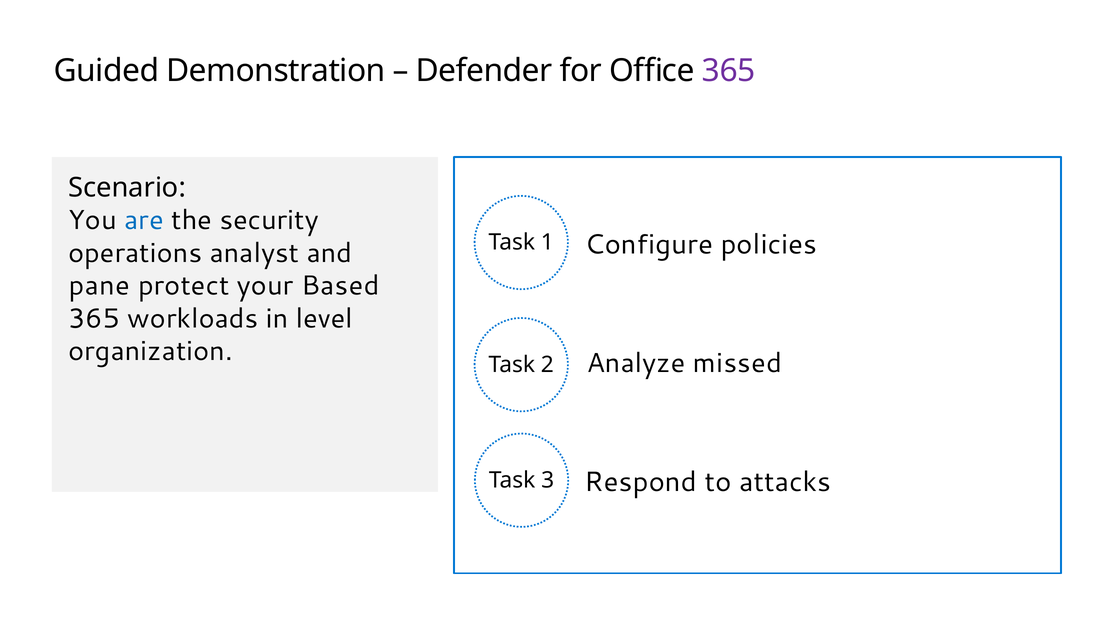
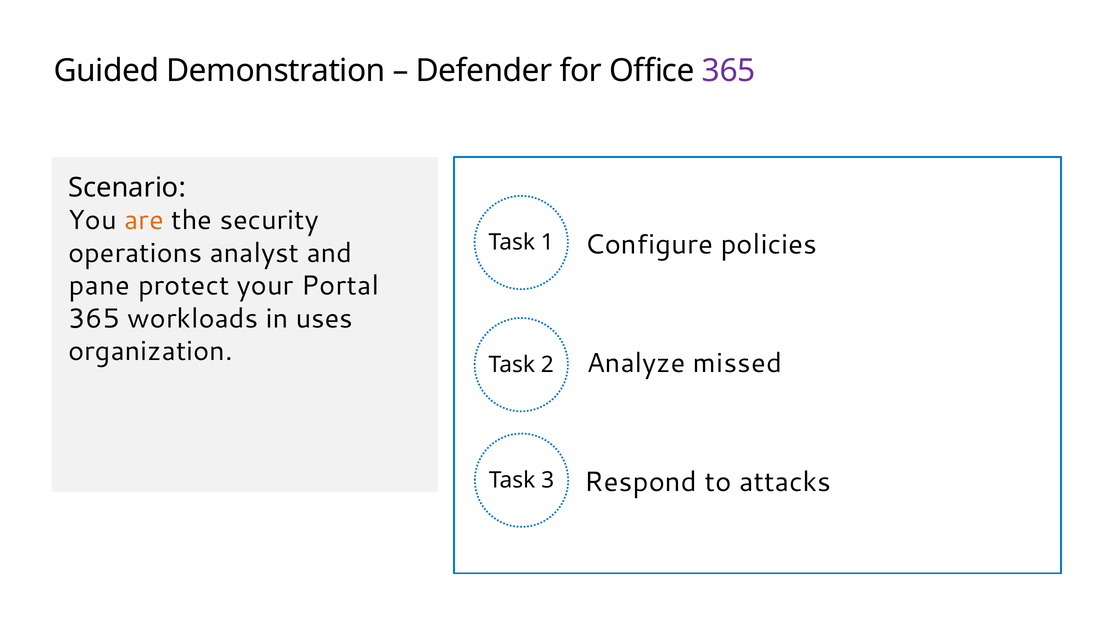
are colour: blue -> orange (144, 220)
Based: Based -> Portal (340, 286)
level: level -> uses (324, 319)
